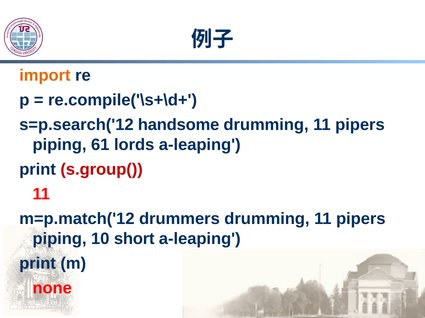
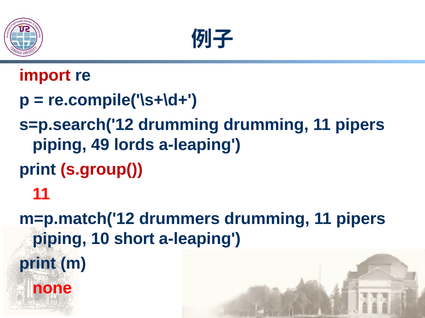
import colour: orange -> red (45, 75)
s=p.search('12 handsome: handsome -> drumming (179, 125)
61: 61 -> 49 (100, 145)
